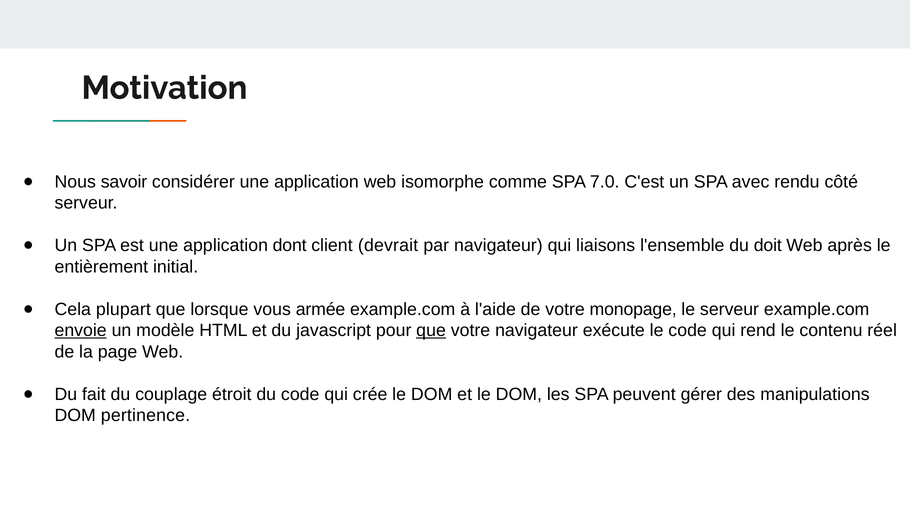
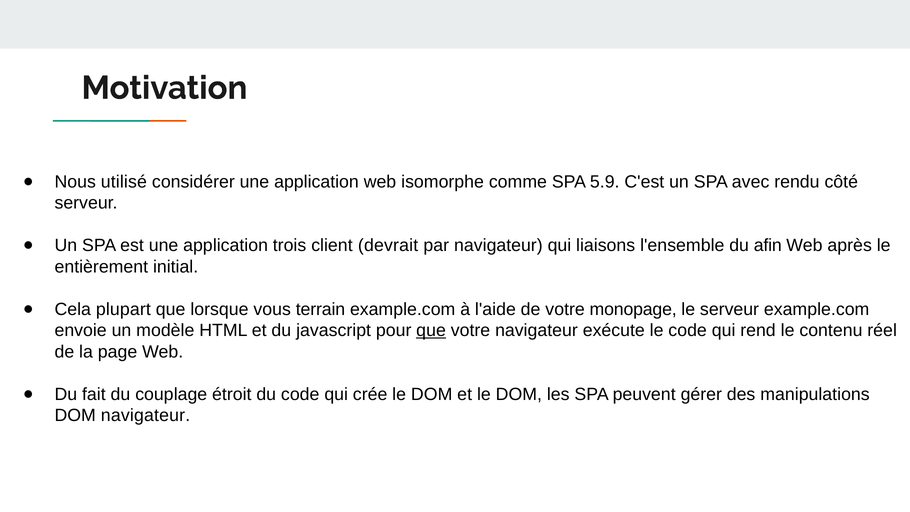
savoir: savoir -> utilisé (124, 182)
7.0: 7.0 -> 5.9 (605, 182)
dont: dont -> trois (290, 245)
doit: doit -> afin (768, 245)
armée: armée -> terrain (321, 309)
envoie underline: present -> none (81, 330)
DOM pertinence: pertinence -> navigateur (146, 415)
